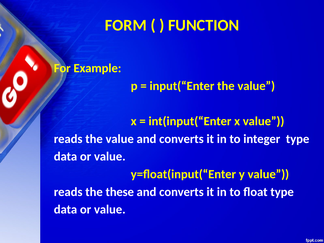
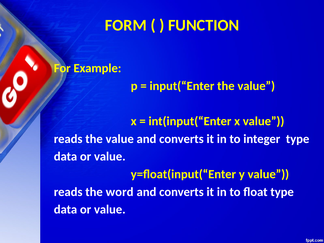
these: these -> word (120, 192)
